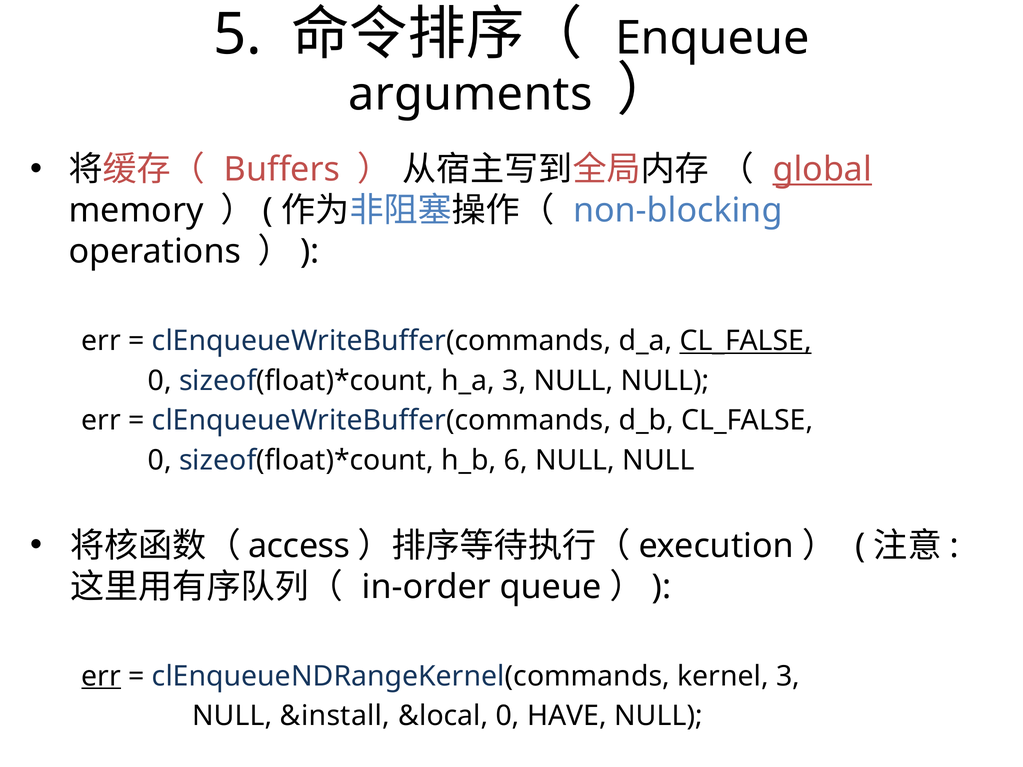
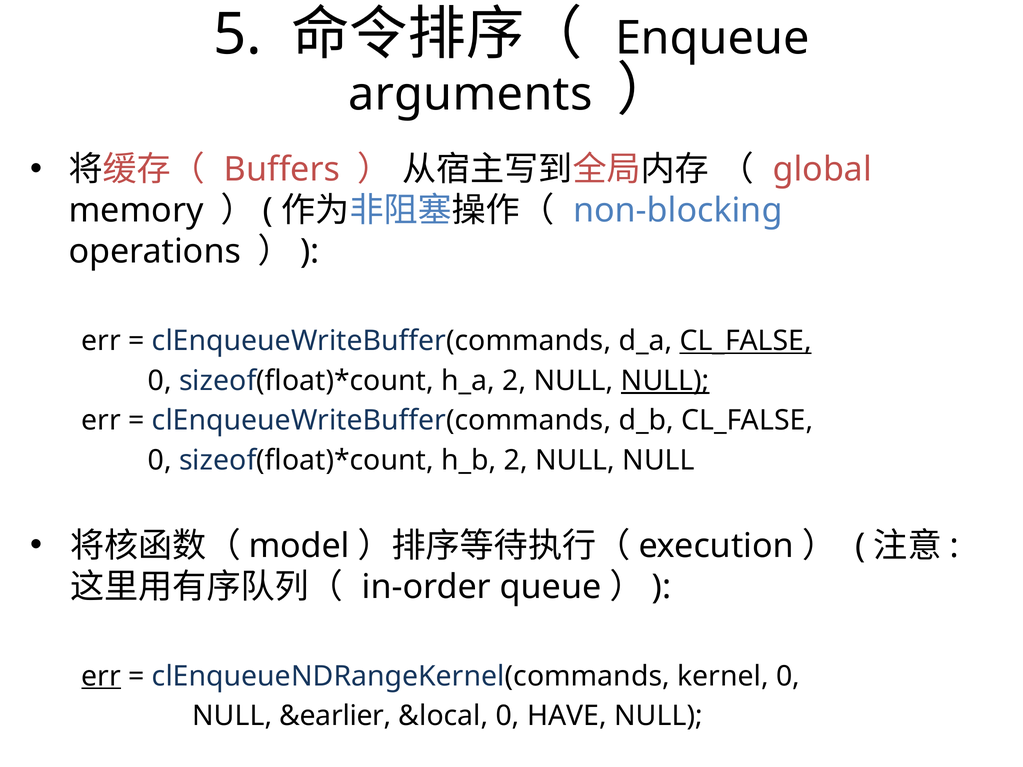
global underline: present -> none (822, 170)
h_a 3: 3 -> 2 (514, 381)
NULL underline: none -> present (665, 381)
h_b 6: 6 -> 2 (516, 460)
access: access -> model (299, 546)
kernel 3: 3 -> 0 (788, 676)
&install: &install -> &earlier (335, 716)
